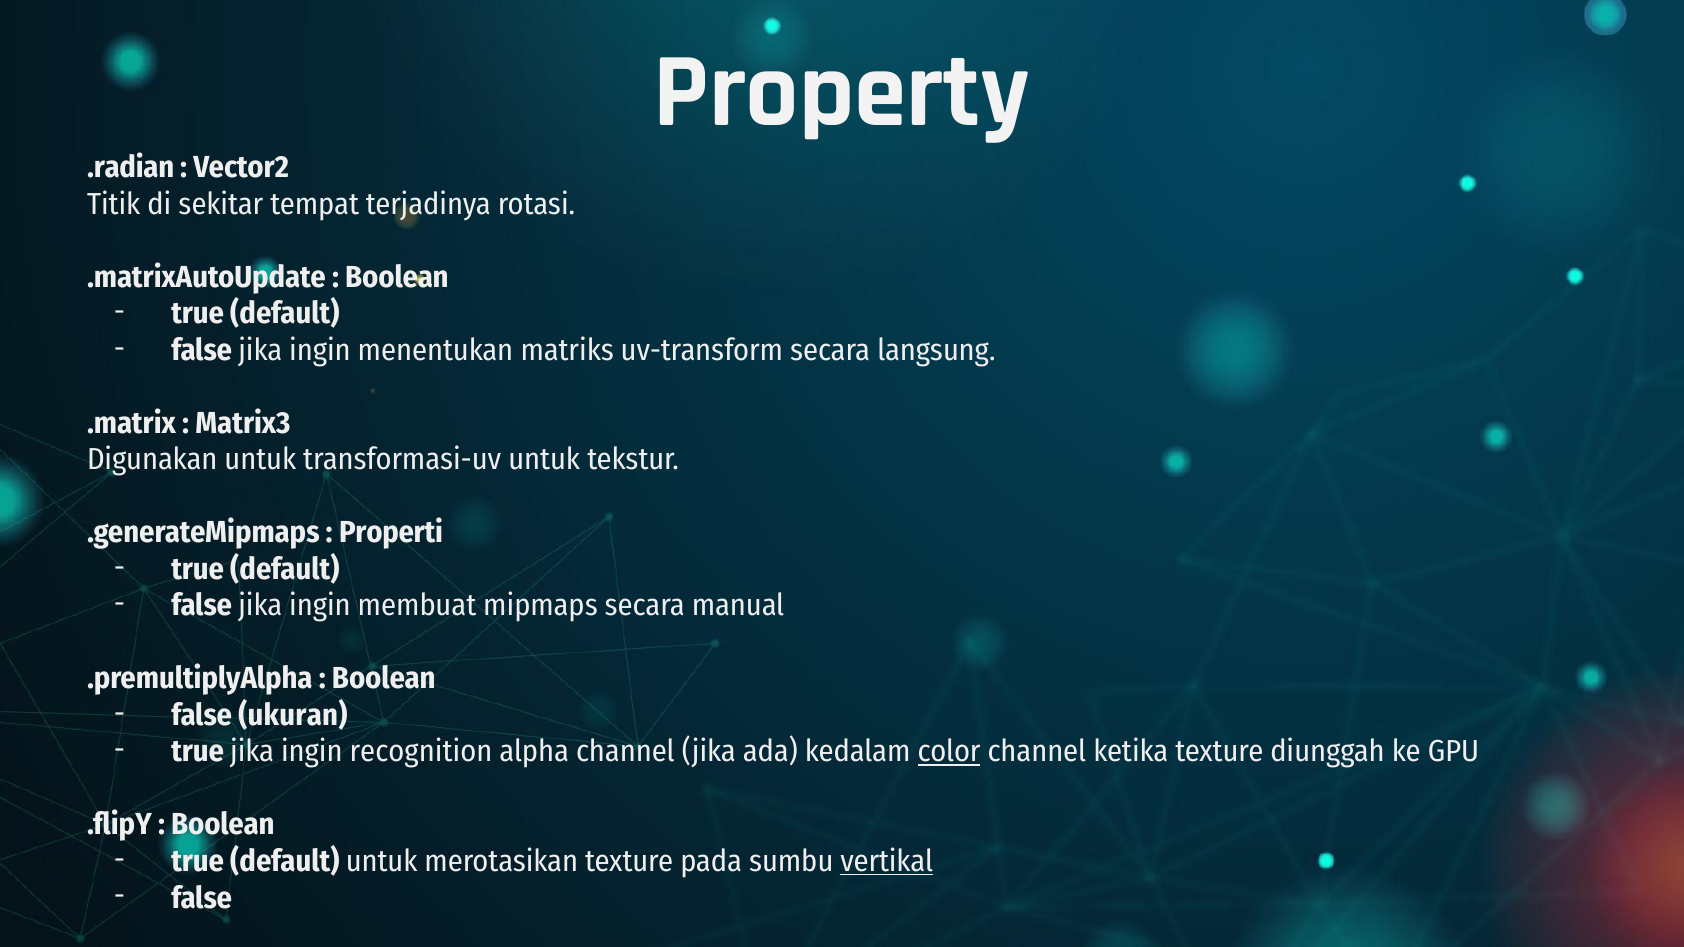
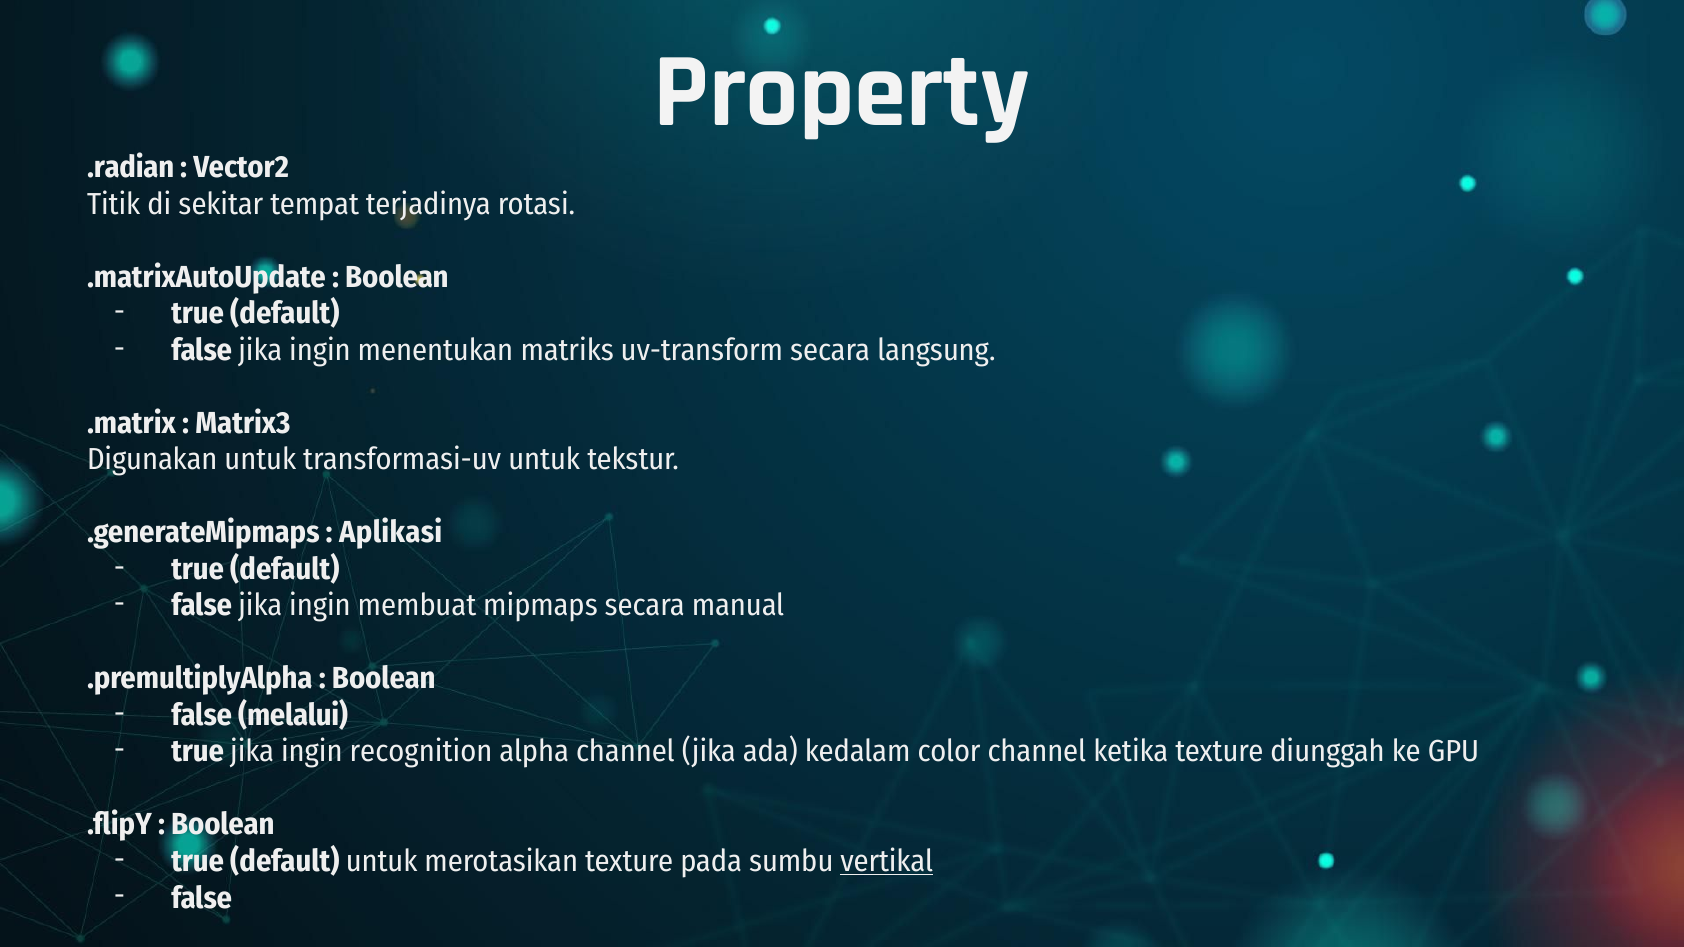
Properti: Properti -> Aplikasi (391, 533)
ukuran: ukuran -> melalui (293, 716)
color underline: present -> none (949, 752)
